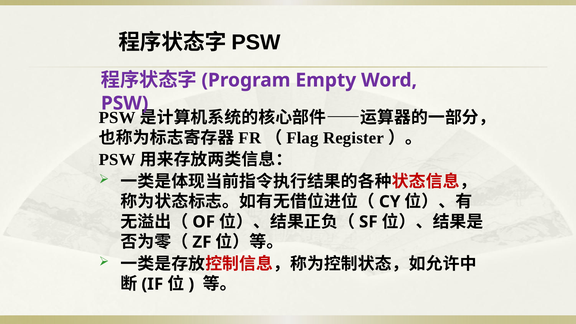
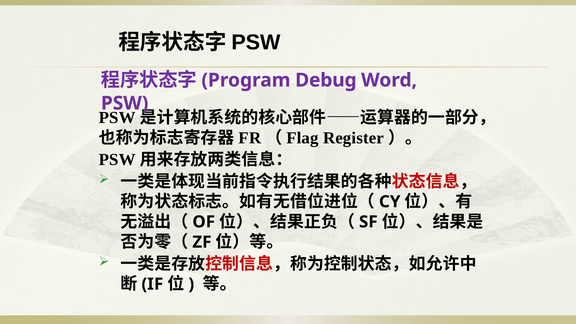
Empty: Empty -> Debug (326, 80)
